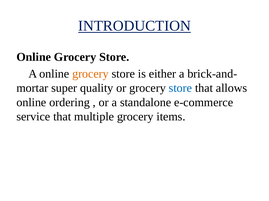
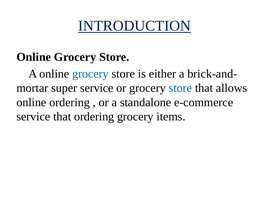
grocery colour: orange -> blue (90, 74)
super quality: quality -> service (97, 88)
that multiple: multiple -> ordering (94, 117)
